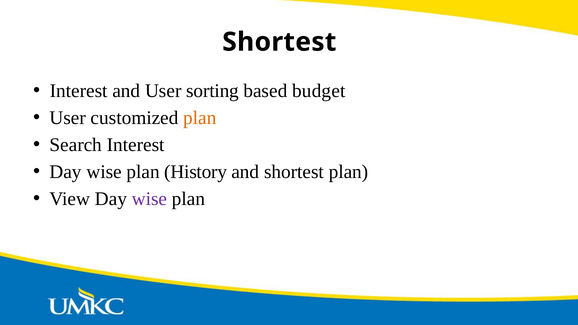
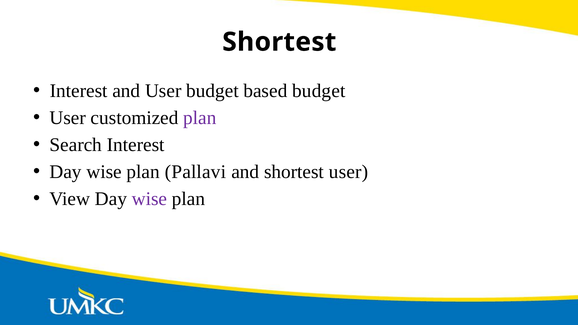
User sorting: sorting -> budget (212, 91)
plan colour: orange -> purple (200, 118)
History: History -> Pallavi (195, 172)
shortest plan: plan -> user (348, 172)
